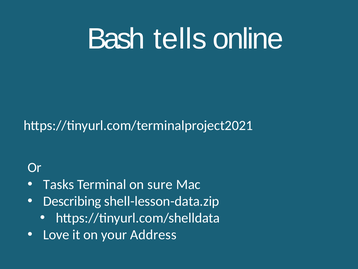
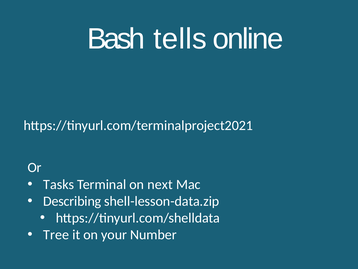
sure: sure -> next (160, 184)
Love: Love -> Tree (56, 234)
Address: Address -> Number (153, 234)
